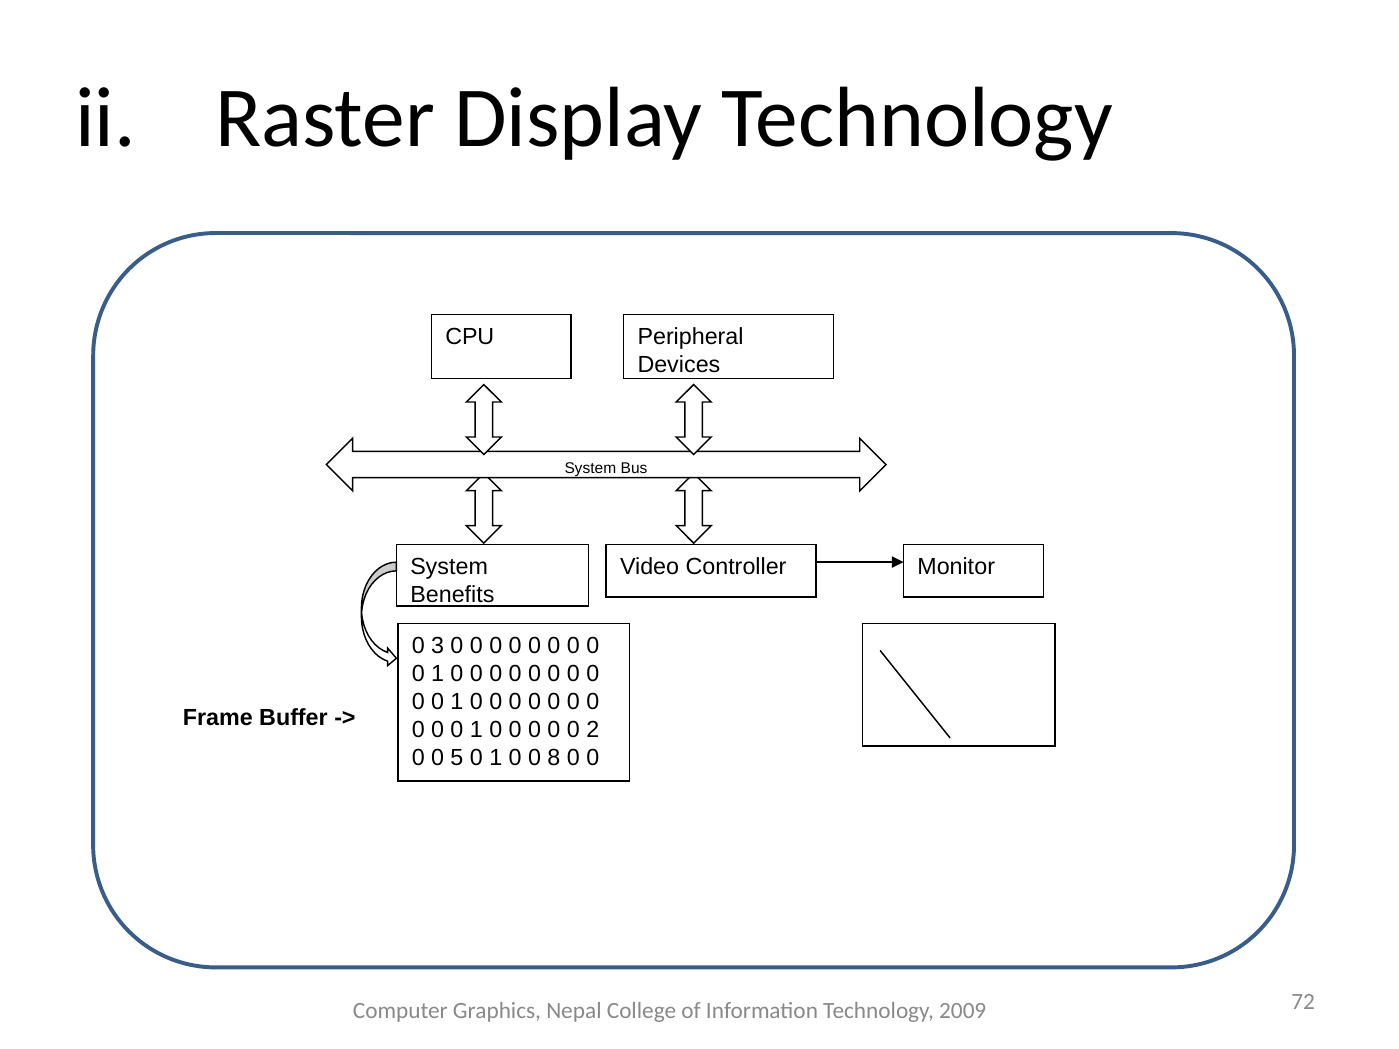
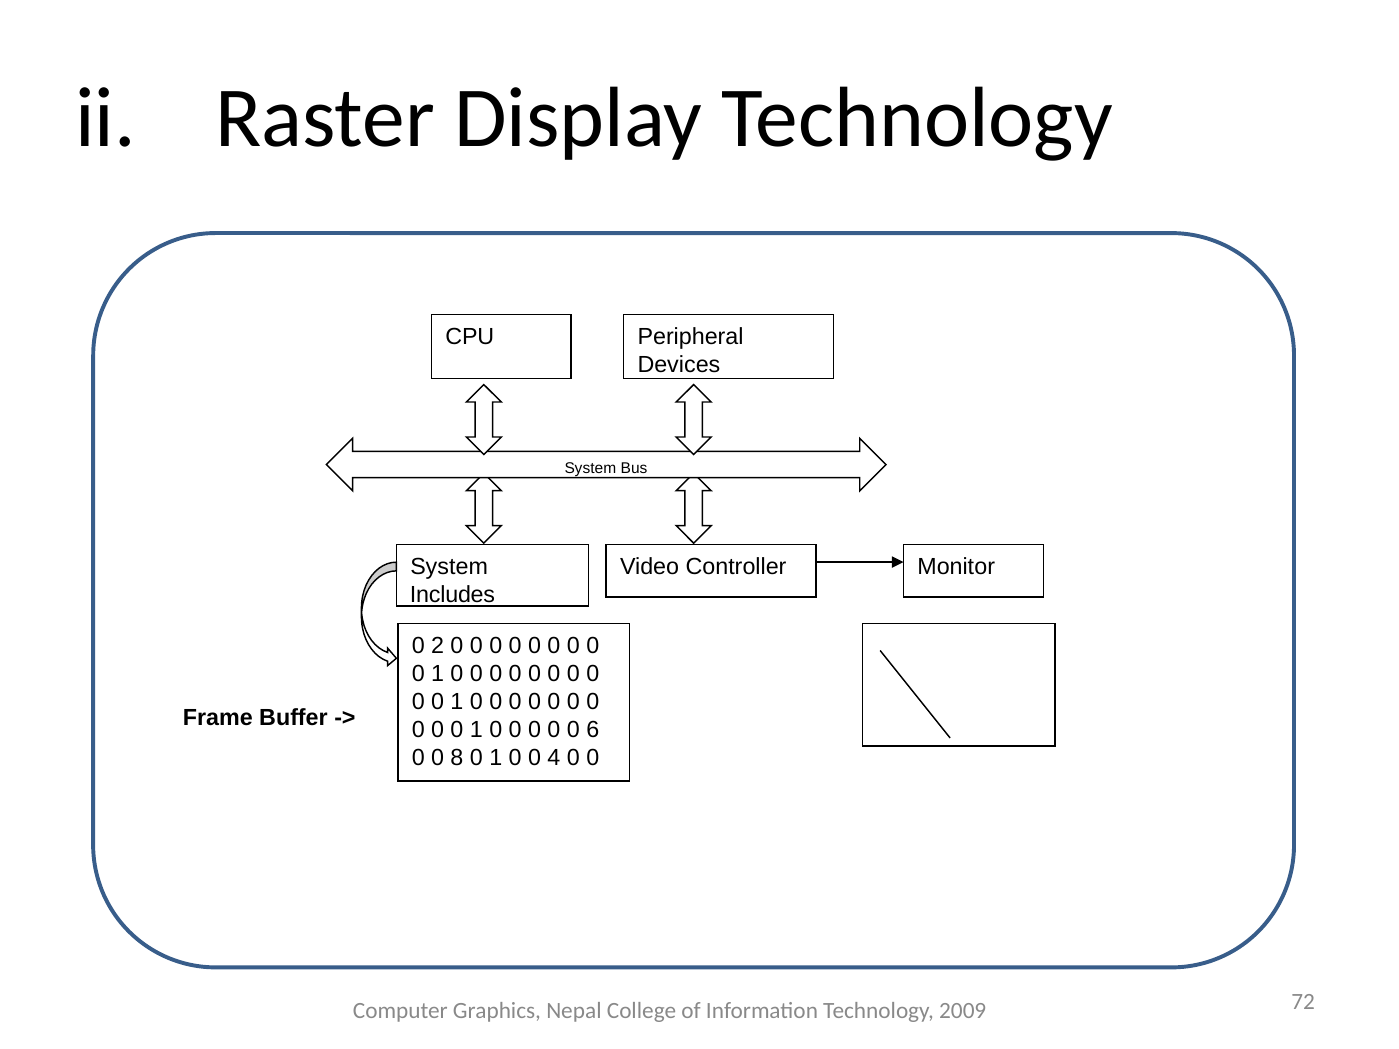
Benefits: Benefits -> Includes (453, 595)
3: 3 -> 2 (438, 646)
2: 2 -> 6 (593, 730)
5: 5 -> 8 (457, 758)
8: 8 -> 4 (554, 758)
